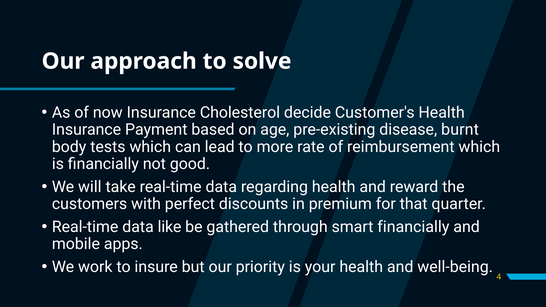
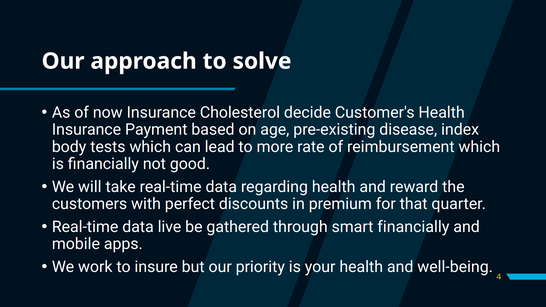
burnt: burnt -> index (460, 130)
like: like -> live (170, 227)
